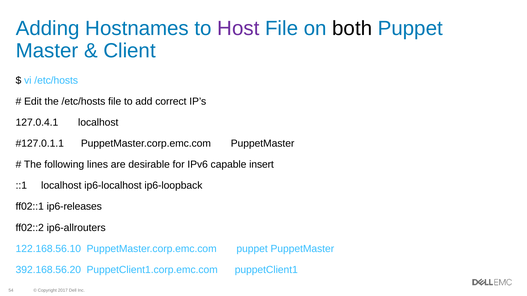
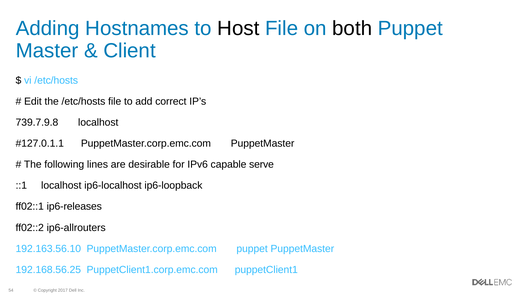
Host colour: purple -> black (238, 29)
127.0.4.1: 127.0.4.1 -> 739.7.9.8 (37, 123)
insert: insert -> serve (262, 165)
122.168.56.10: 122.168.56.10 -> 192.163.56.10 (48, 249)
392.168.56.20: 392.168.56.20 -> 192.168.56.25 (48, 270)
